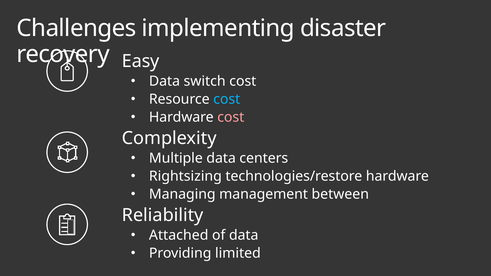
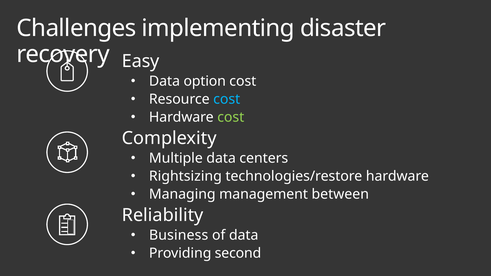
switch: switch -> option (205, 81)
cost colour: pink -> light green (231, 117)
Attached: Attached -> Business (179, 235)
limited: limited -> second (238, 253)
